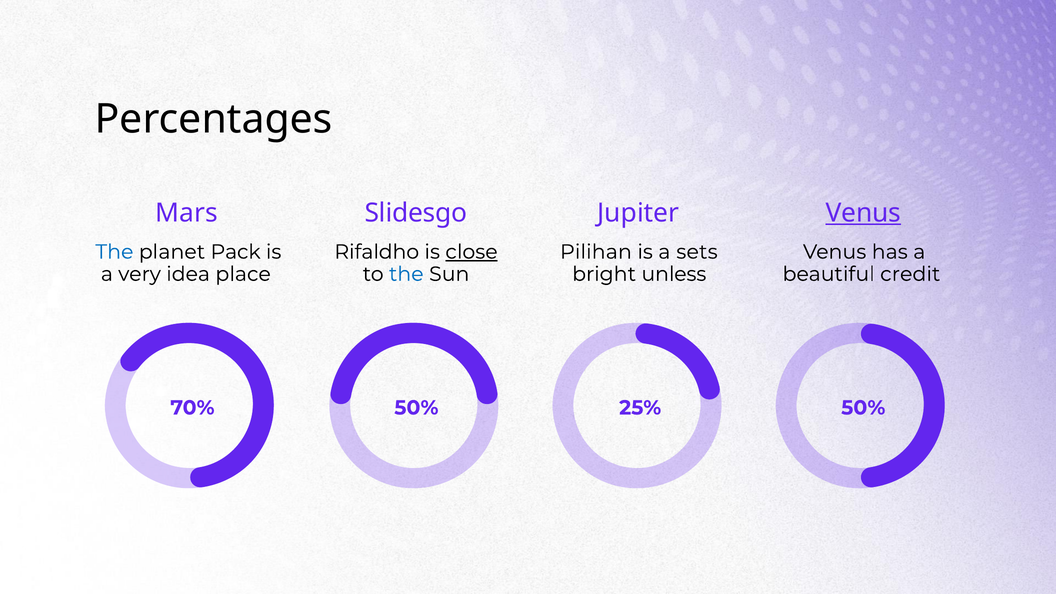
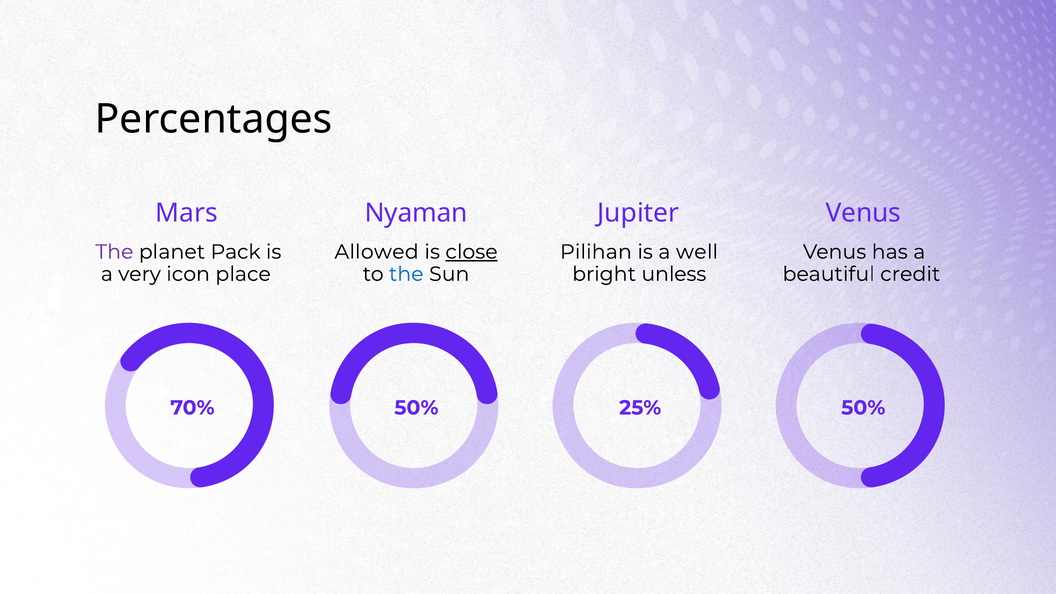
Slidesgo: Slidesgo -> Nyaman (416, 213)
Venus underline: present -> none (863, 213)
The colour: blue -> purple (114, 252)
Rifaldho: Rifaldho -> Allowed (377, 252)
sets: sets -> well (697, 252)
idea: idea -> icon (188, 274)
